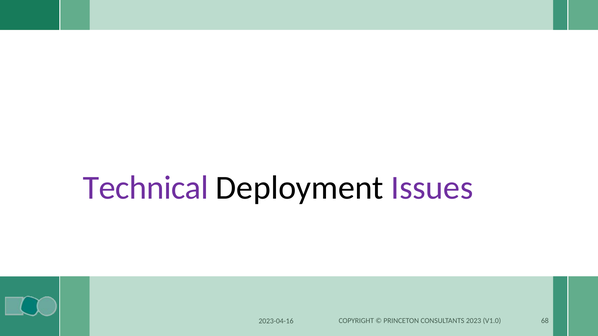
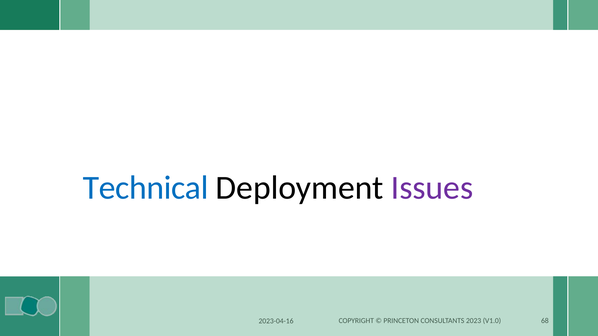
Technical colour: purple -> blue (146, 188)
